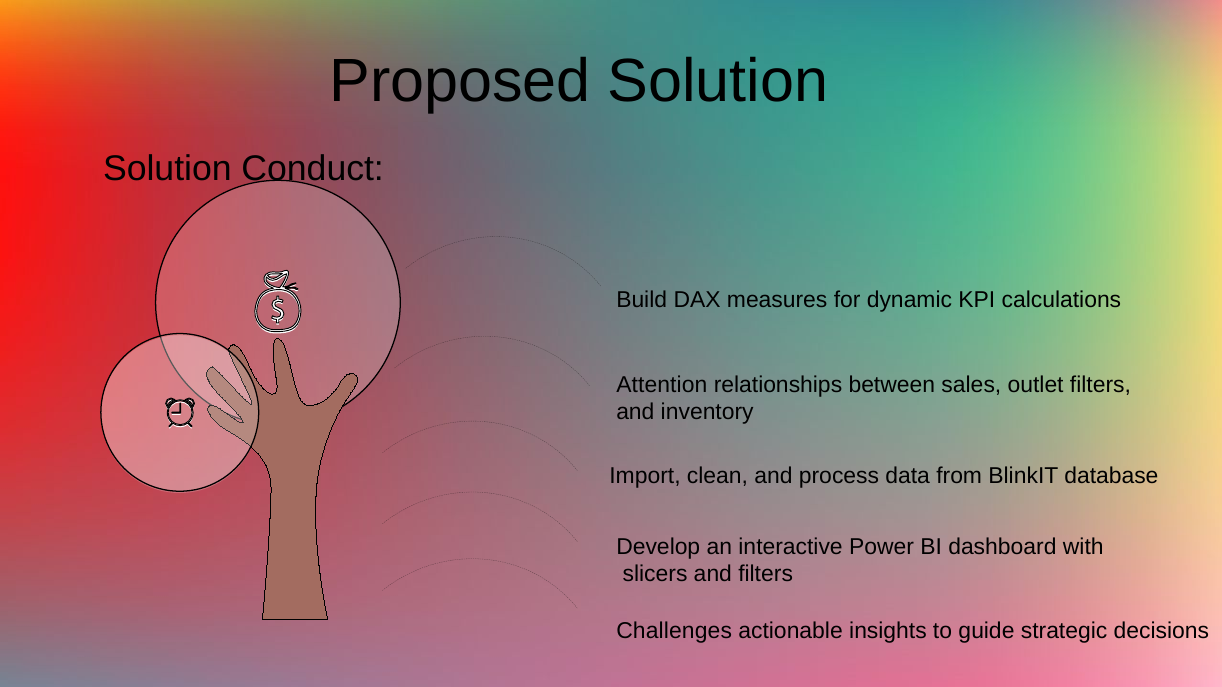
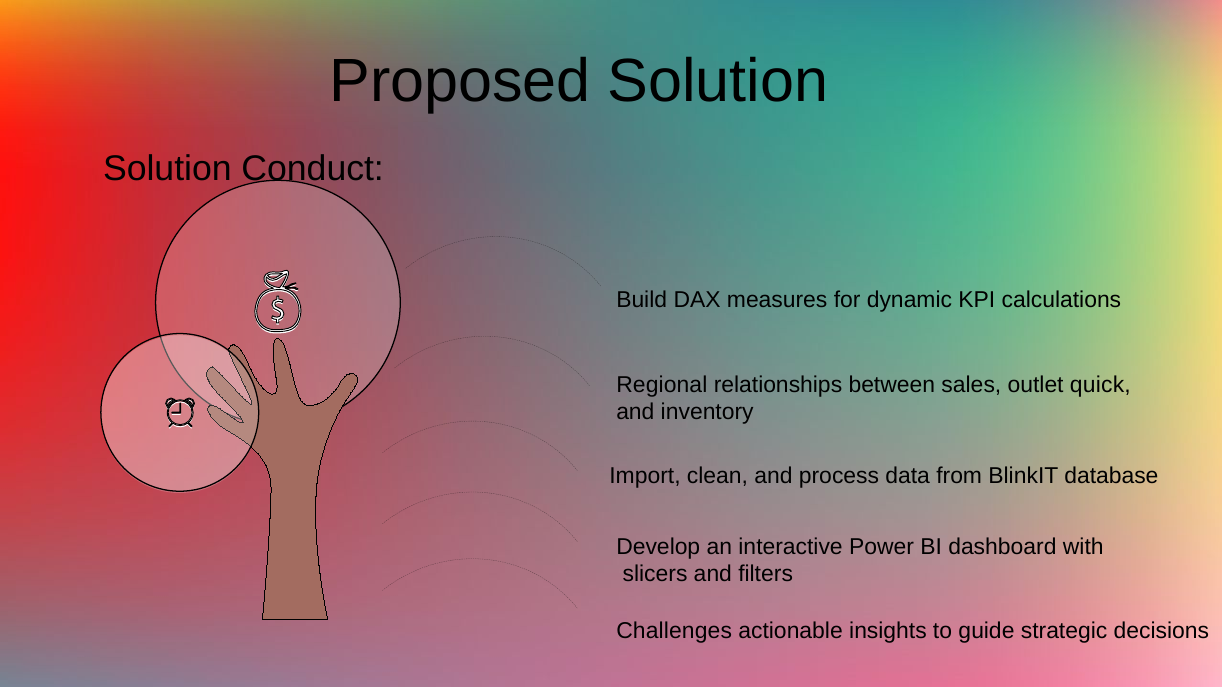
Attention: Attention -> Regional (662, 385)
outlet filters: filters -> quick (1100, 385)
